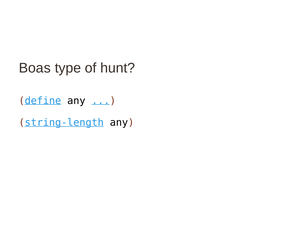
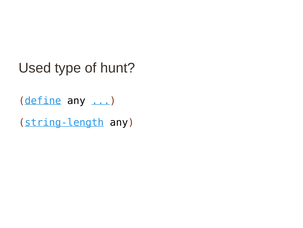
Boas: Boas -> Used (35, 68)
